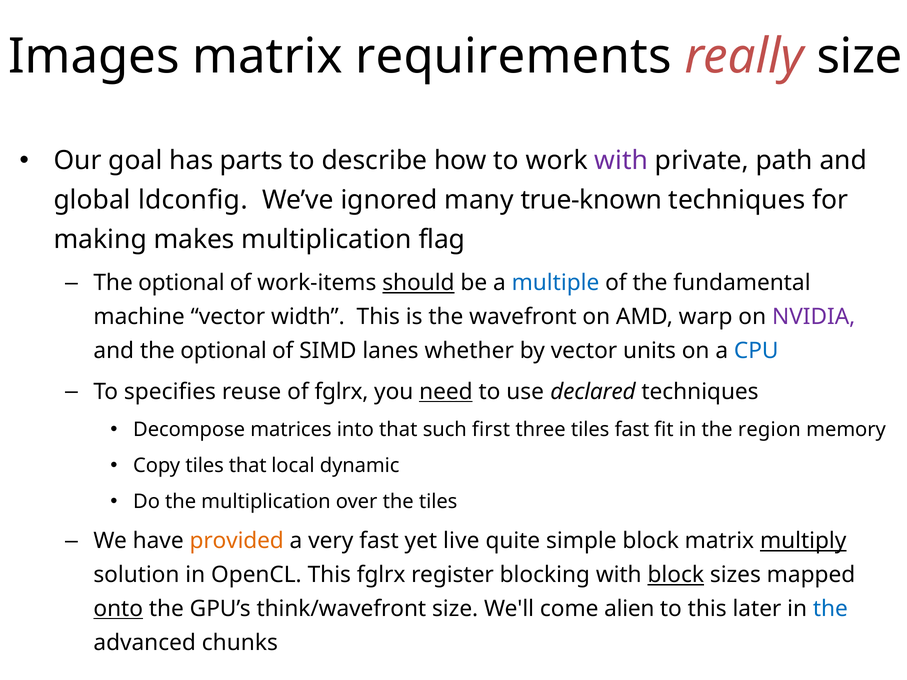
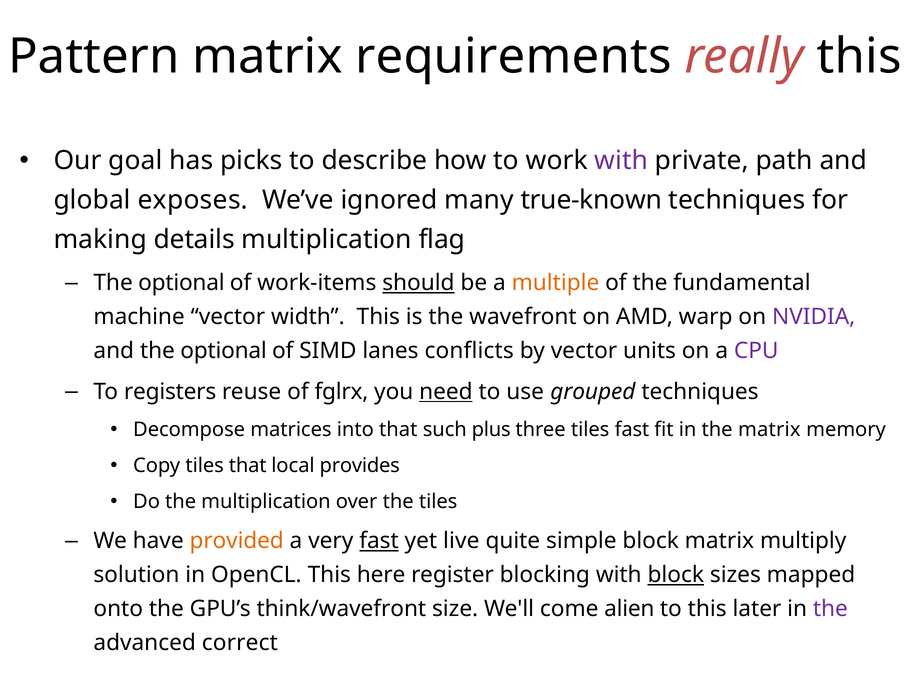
Images: Images -> Pattern (94, 57)
really size: size -> this (859, 57)
parts: parts -> picks (251, 161)
ldconfig: ldconfig -> exposes (193, 200)
makes: makes -> details (194, 240)
multiple colour: blue -> orange (555, 283)
whether: whether -> conflicts (469, 351)
CPU colour: blue -> purple (756, 351)
specifies: specifies -> registers (170, 392)
declared: declared -> grouped (593, 392)
first: first -> plus (491, 430)
the region: region -> matrix (769, 430)
dynamic: dynamic -> provides (360, 466)
fast underline: none -> present (379, 541)
multiply underline: present -> none (803, 541)
This fglrx: fglrx -> here (381, 575)
onto underline: present -> none (118, 609)
the colour: blue -> purple (830, 609)
chunks: chunks -> correct (240, 643)
